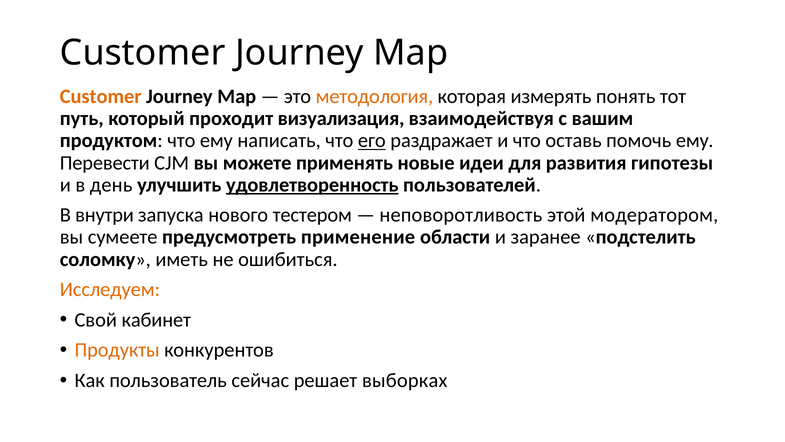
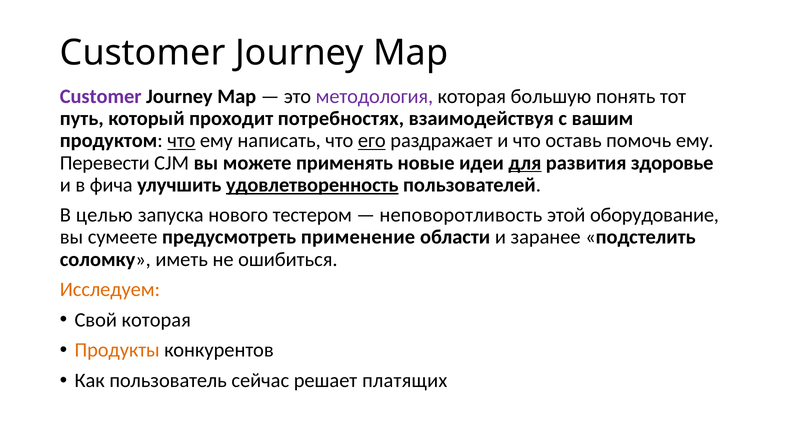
Customer colour: orange -> purple (101, 96)
методология colour: orange -> purple (374, 96)
измерять: измерять -> большую (551, 96)
визуализация: визуализация -> потребностях (341, 118)
что underline: none -> present (181, 141)
для underline: none -> present (525, 163)
гипотезы: гипотезы -> здоровье (672, 163)
день: день -> фича (111, 185)
внутри: внутри -> целью (104, 215)
модератором: модератором -> оборудование (654, 215)
Свой кабинет: кабинет -> которая (156, 320)
выборках: выборках -> платящих (405, 380)
